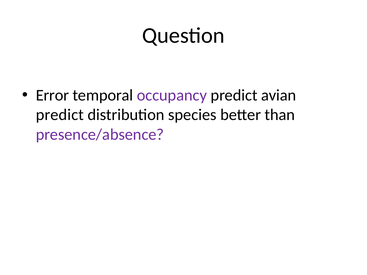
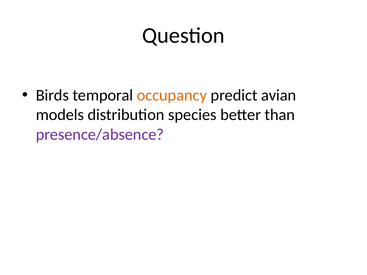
Error: Error -> Birds (52, 95)
occupancy colour: purple -> orange (172, 95)
predict: predict -> models (60, 115)
